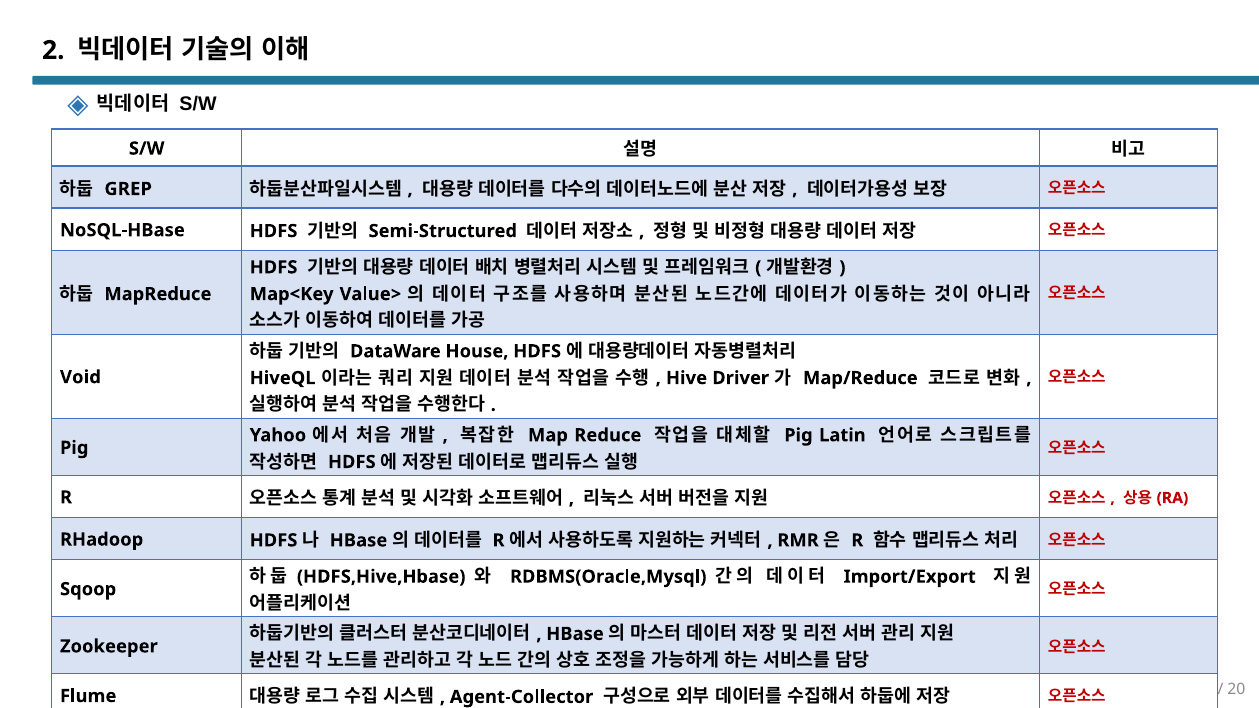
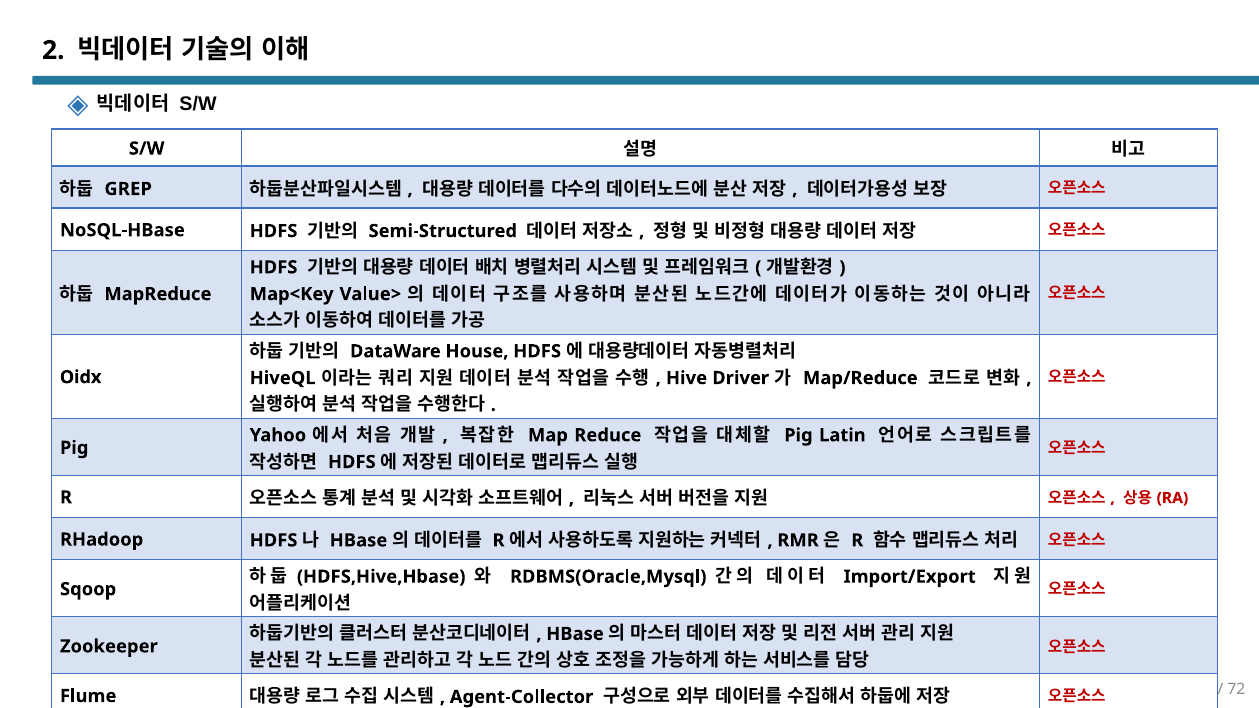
Void: Void -> Oidx (81, 377)
20: 20 -> 72 (1236, 690)
